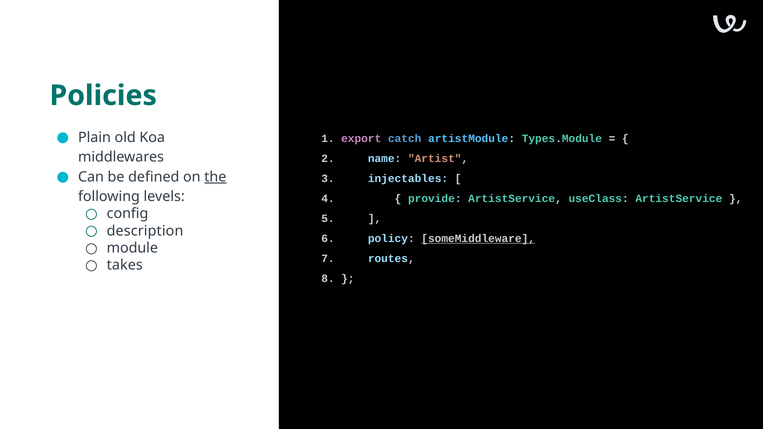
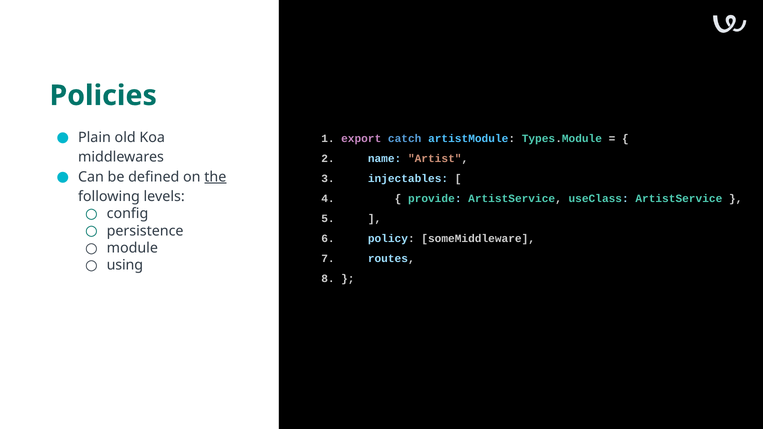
description: description -> persistence (145, 231)
someMiddleware underline: present -> none (478, 239)
takes: takes -> using (125, 265)
